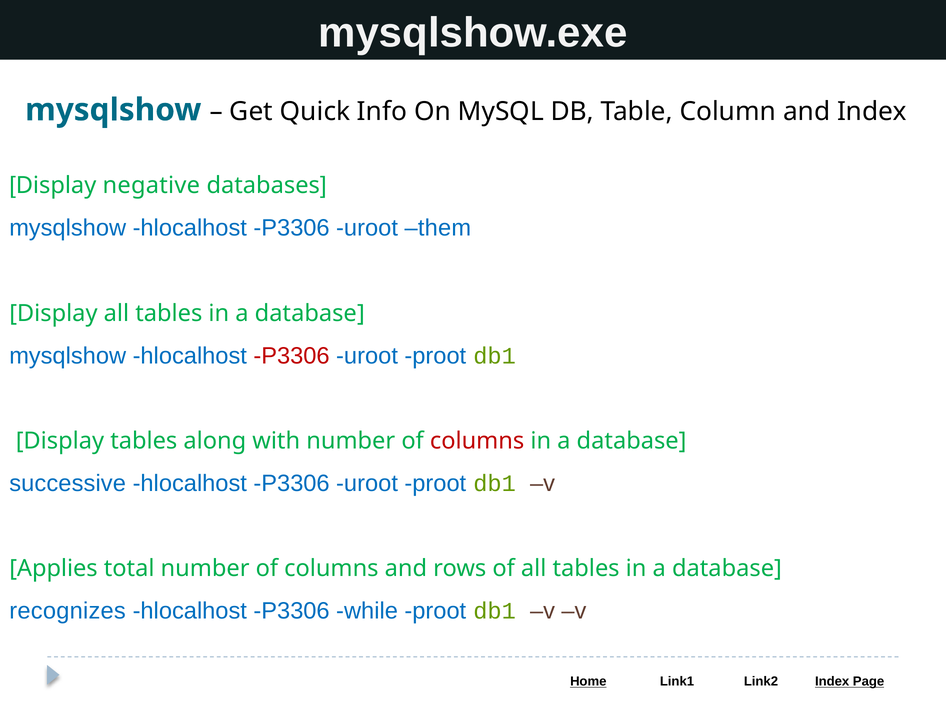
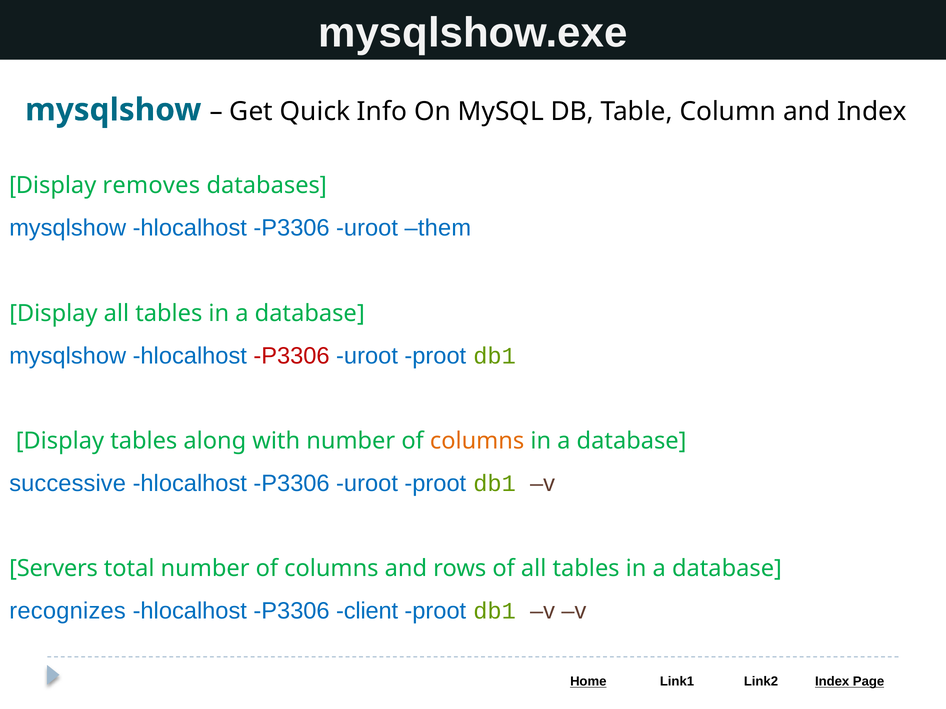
negative: negative -> removes (151, 186)
columns colour: red -> orange (477, 441)
Applies: Applies -> Servers (54, 569)
while: while -> client (367, 611)
